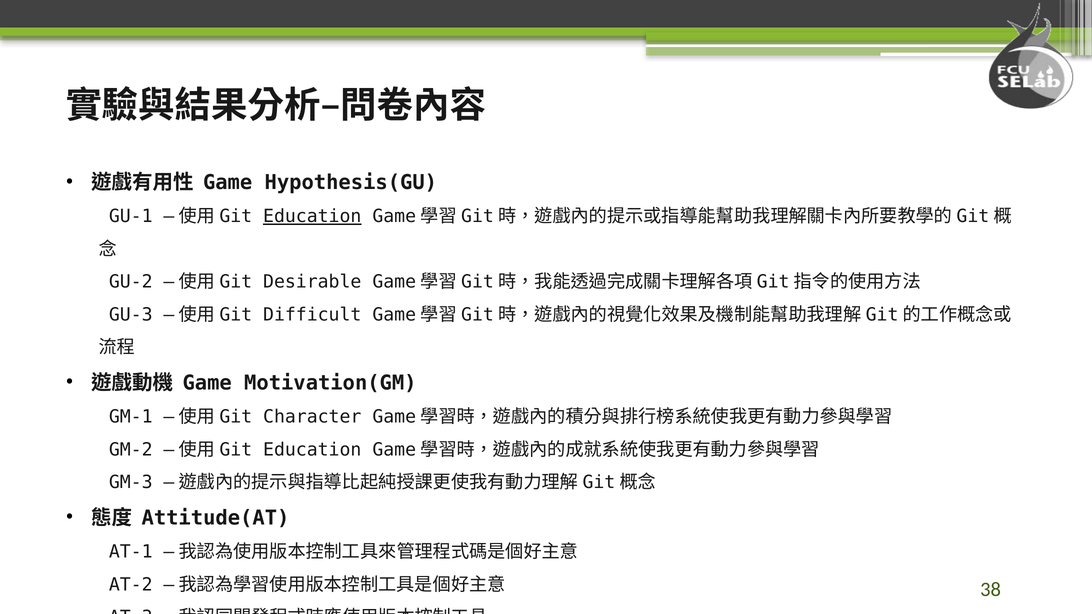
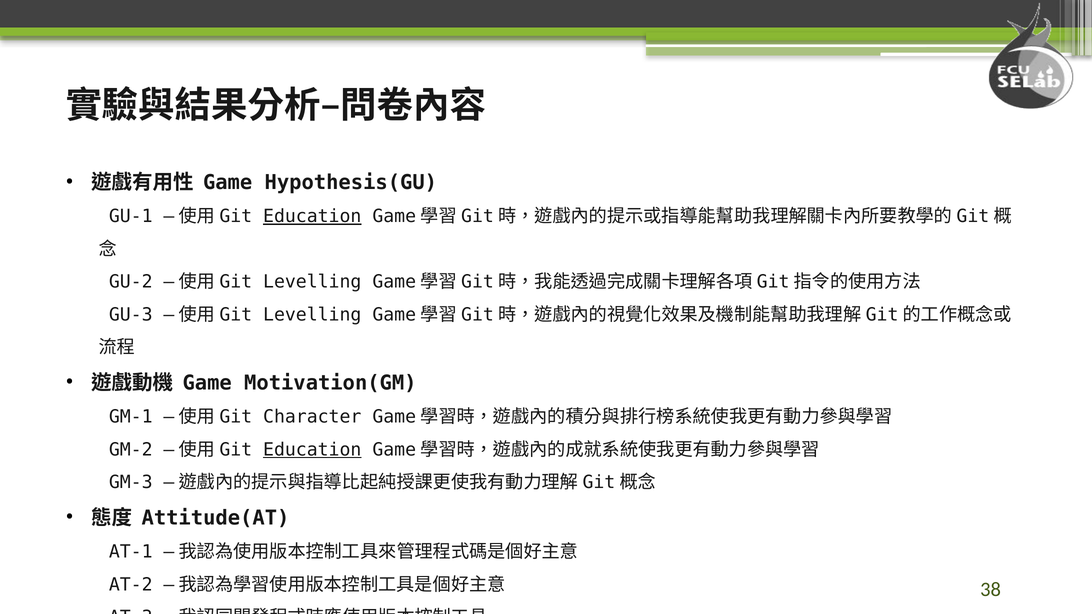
Desirable: Desirable -> Levelling (312, 282)
Difficult: Difficult -> Levelling (312, 315)
Education underline: none -> present (312, 450)
